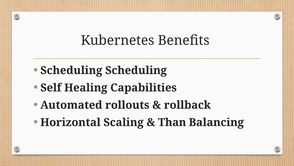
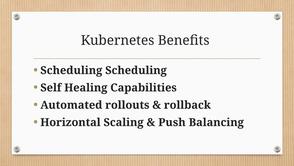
Than: Than -> Push (172, 122)
